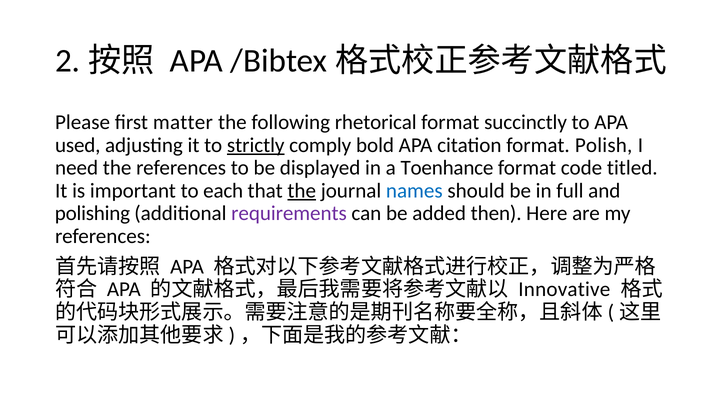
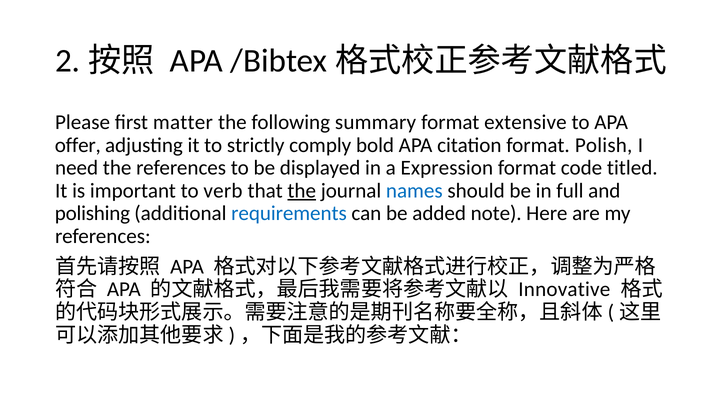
rhetorical: rhetorical -> summary (376, 122)
succinctly: succinctly -> extensive (525, 122)
used: used -> offer (78, 145)
strictly underline: present -> none (256, 145)
Toenhance: Toenhance -> Expression (447, 168)
each: each -> verb (223, 191)
requirements colour: purple -> blue (289, 213)
then: then -> note (496, 213)
